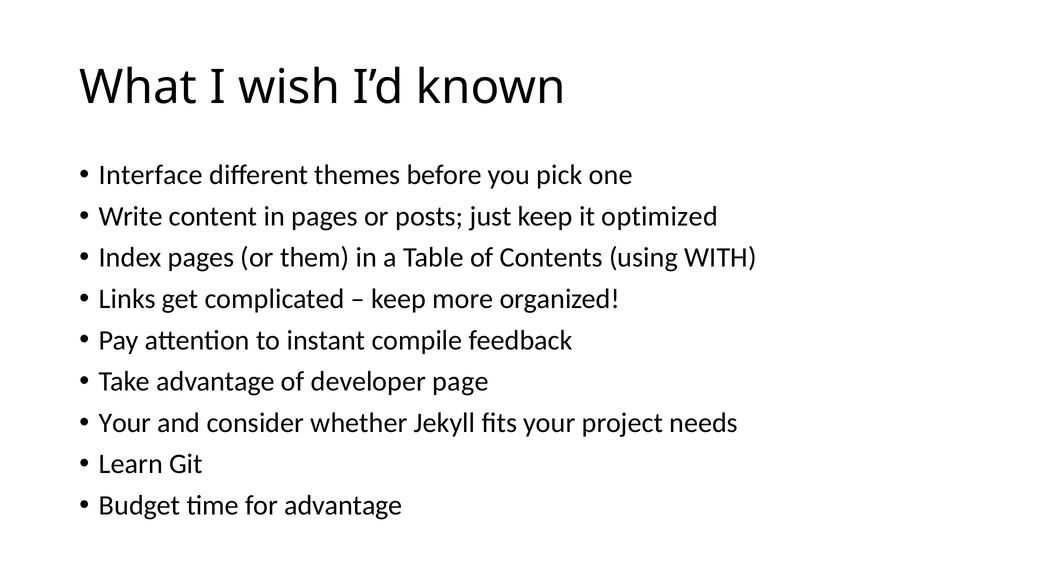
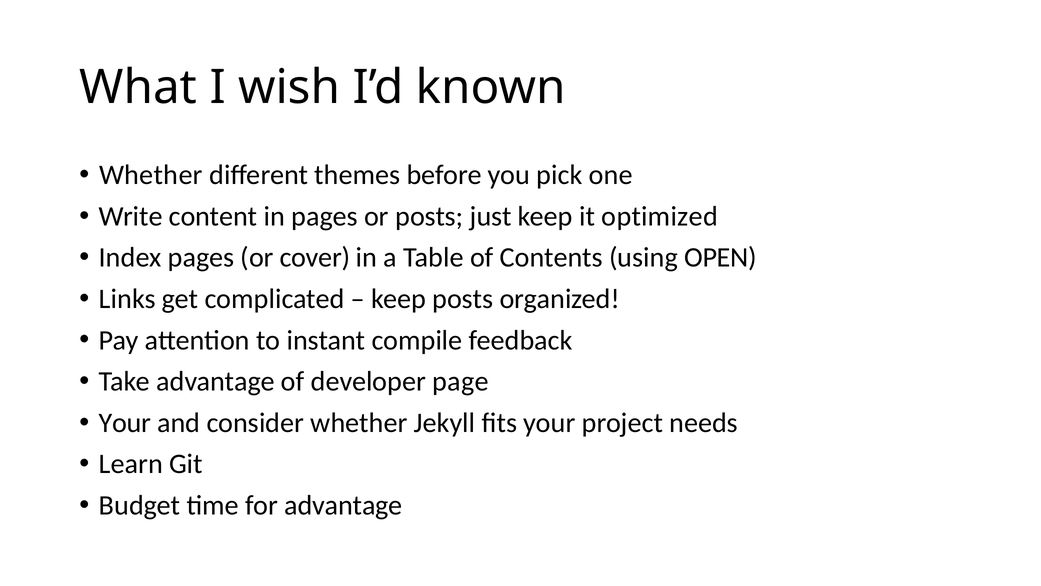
Interface: Interface -> Whether (151, 175)
them: them -> cover (315, 257)
WITH: WITH -> OPEN (721, 257)
keep more: more -> posts (463, 299)
